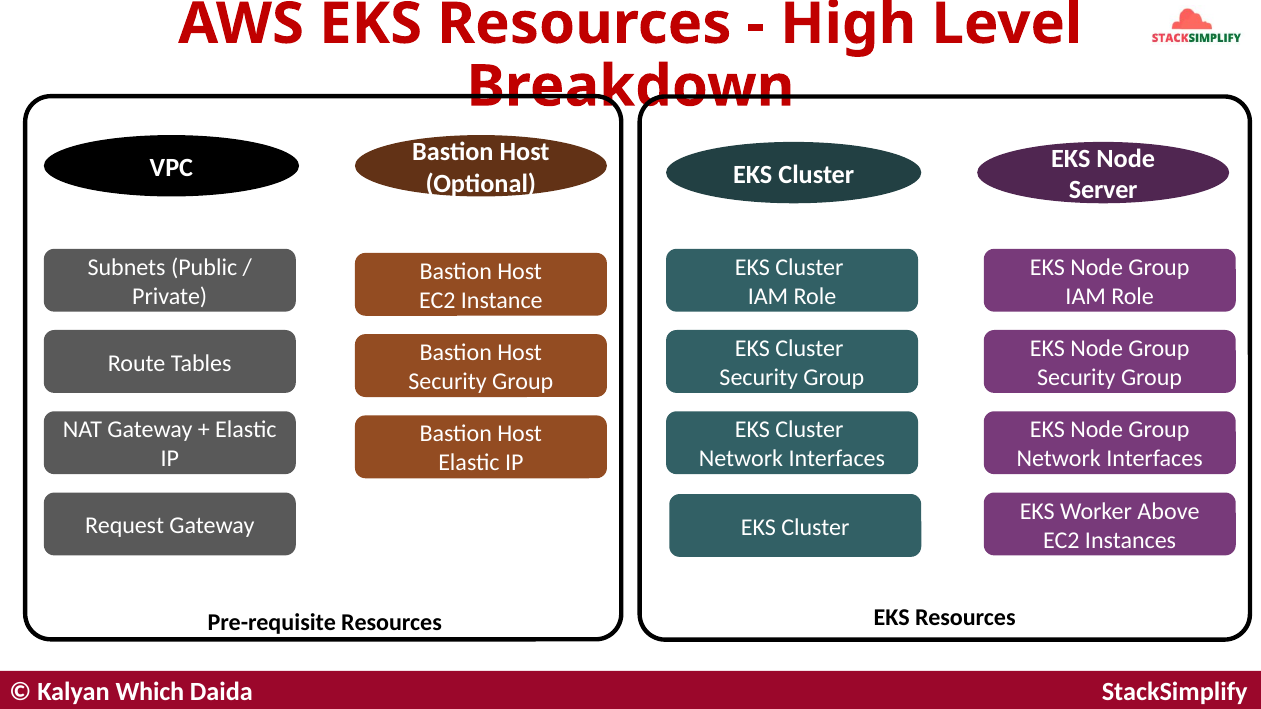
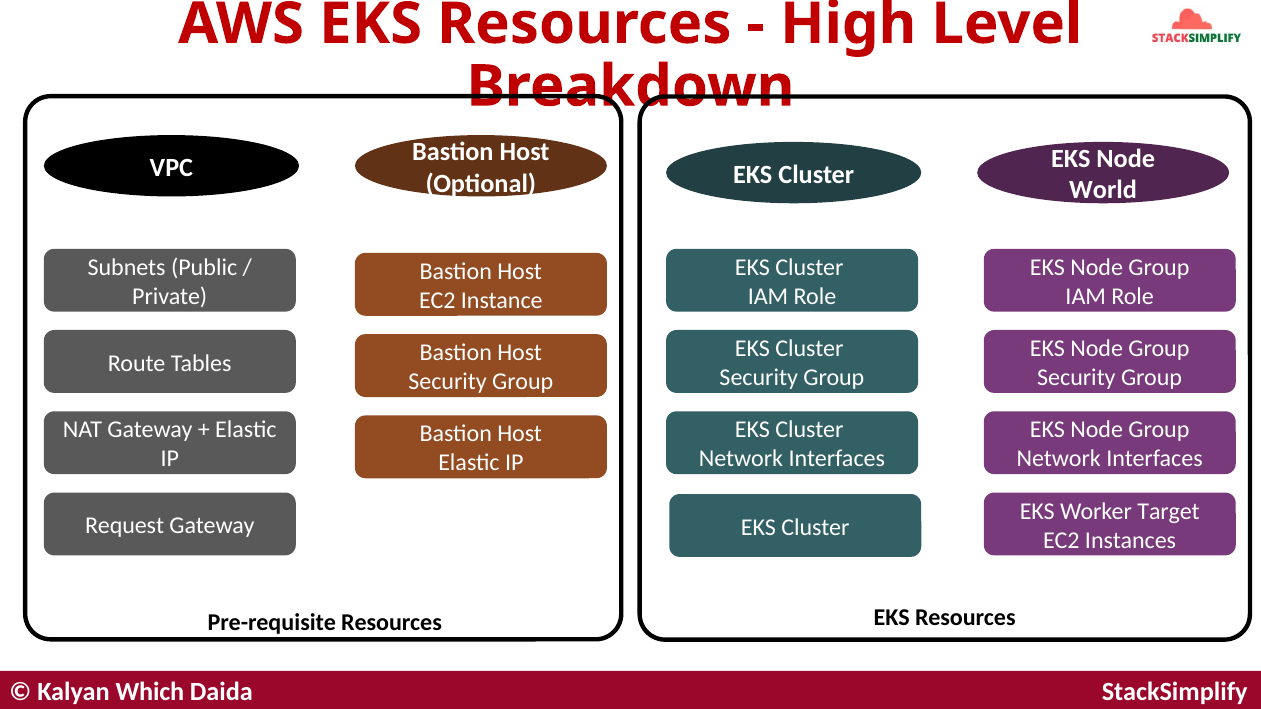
Server: Server -> World (1103, 190)
Above: Above -> Target (1169, 511)
